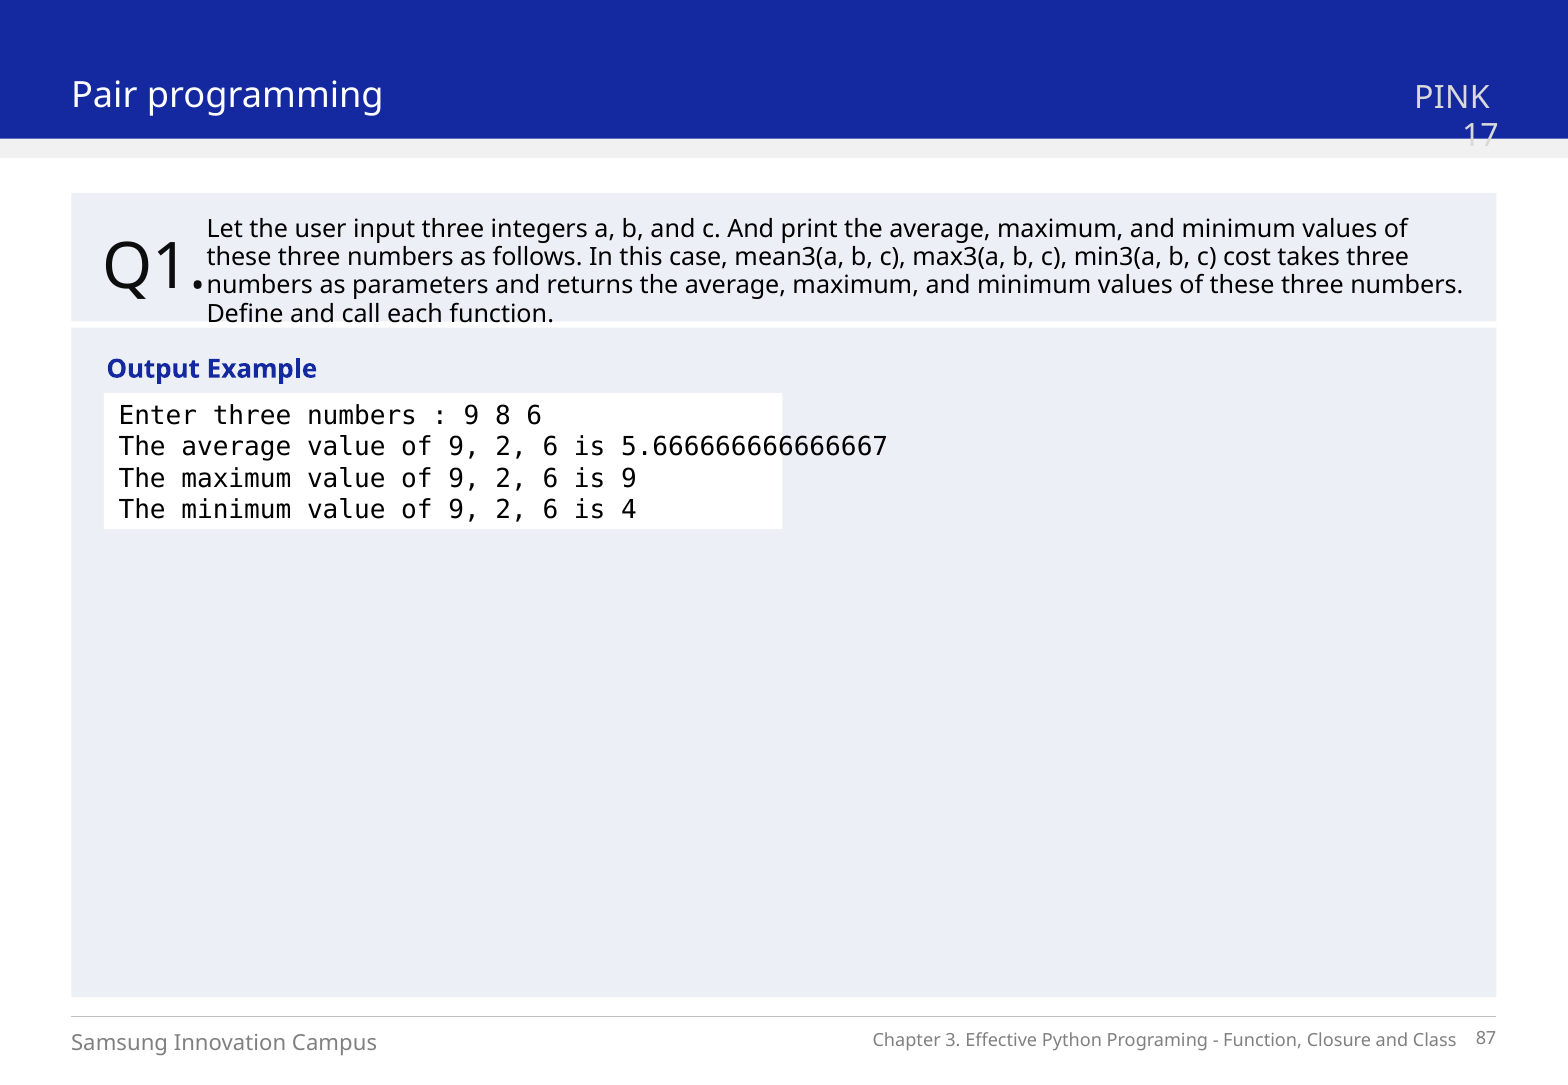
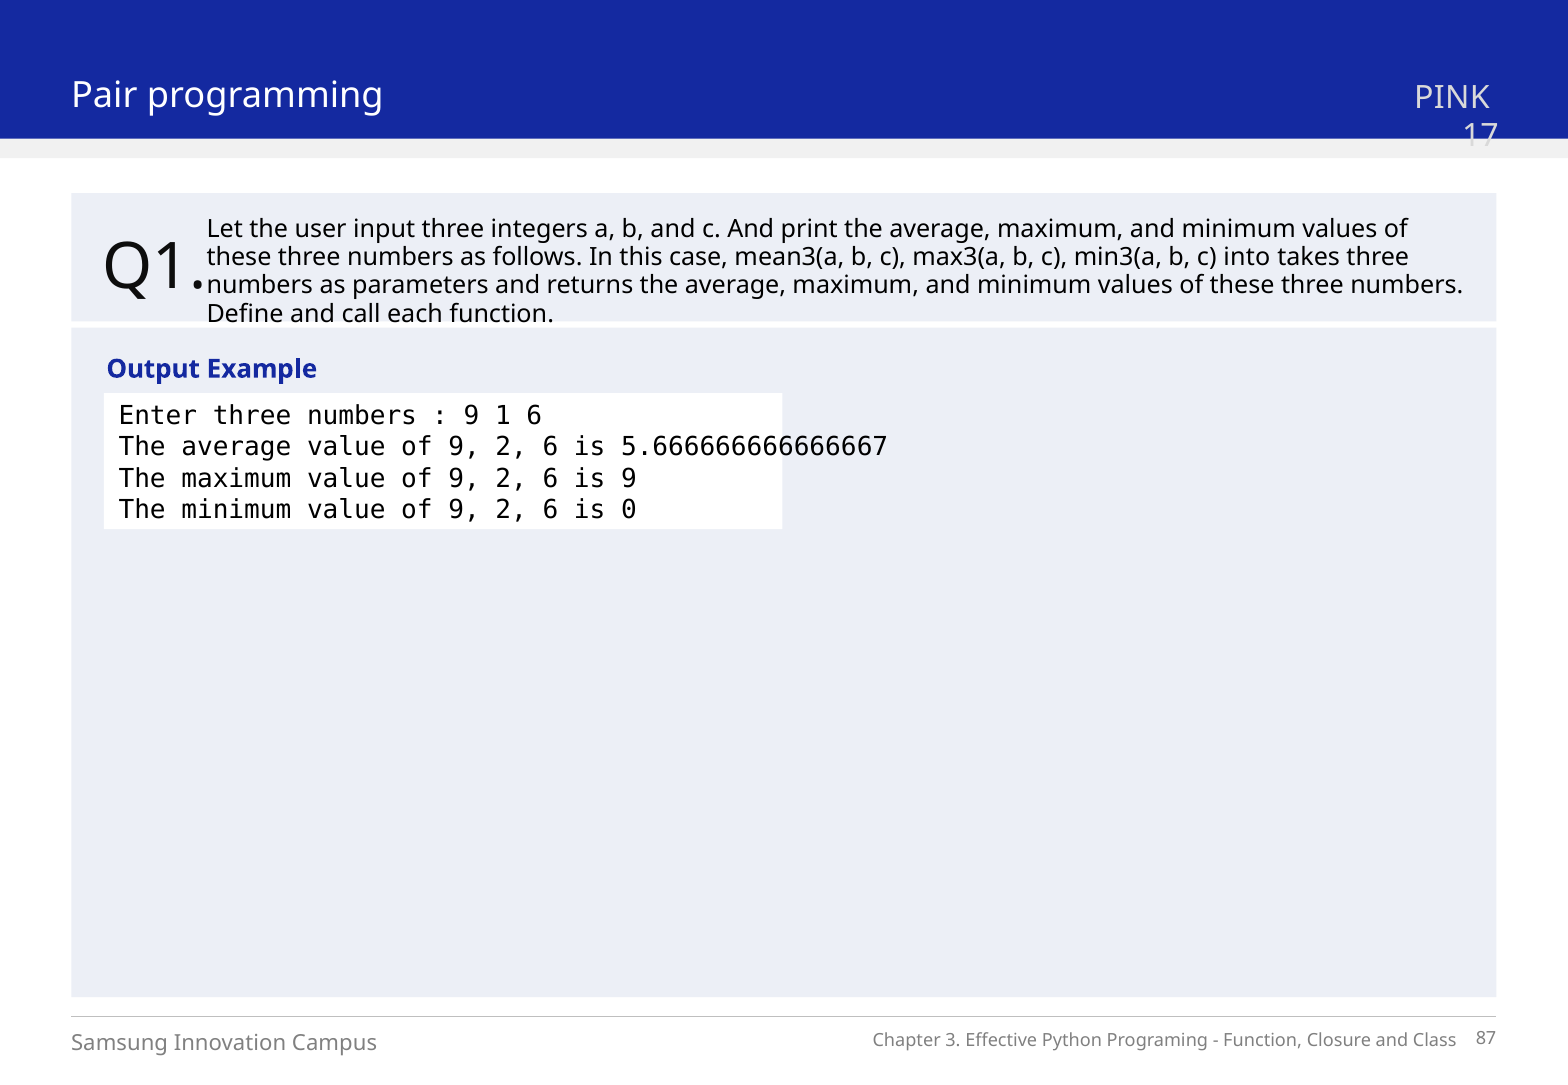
cost: cost -> into (1247, 258)
8: 8 -> 1 (503, 416)
4: 4 -> 0 (629, 510)
